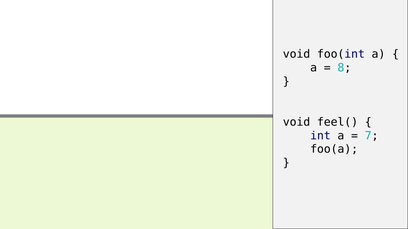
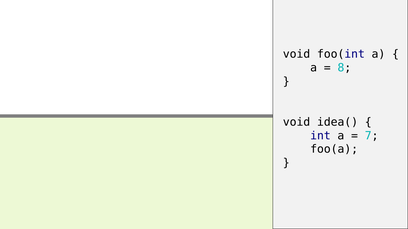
feel(: feel( -> idea( (338, 122)
